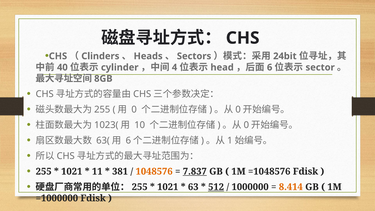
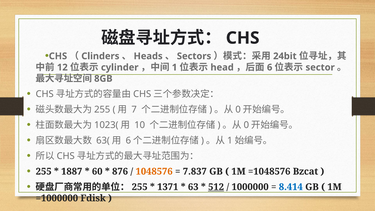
40: 40 -> 12 (62, 67)
4: 4 -> 1 (175, 67)
0: 0 -> 7 (134, 110)
1021: 1021 -> 1887 (72, 171)
11: 11 -> 60 (97, 171)
381: 381 -> 876 (120, 171)
7.837 underline: present -> none (195, 171)
=1048576 Fdisk: Fdisk -> Bzcat (306, 171)
1021: 1021 -> 1371 (168, 187)
8.414 colour: orange -> blue (291, 187)
